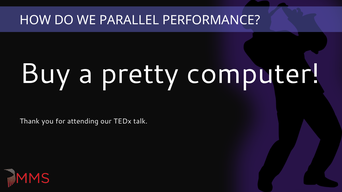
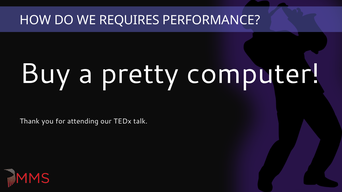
PARALLEL: PARALLEL -> REQUIRES (129, 20)
